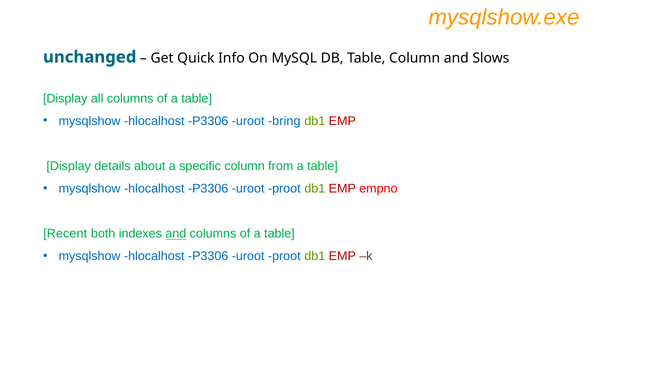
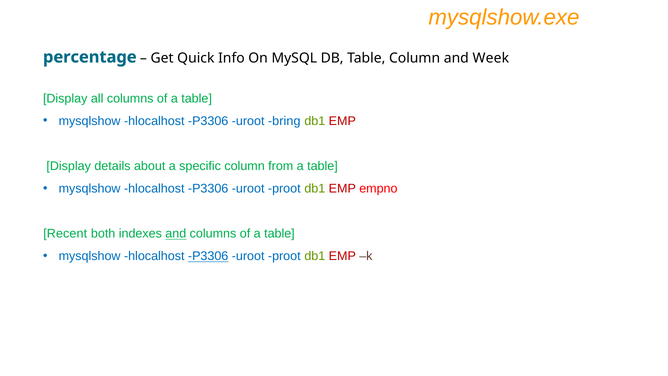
unchanged: unchanged -> percentage (90, 57)
Slows: Slows -> Week (491, 58)
P3306 underline: none -> present (208, 256)
